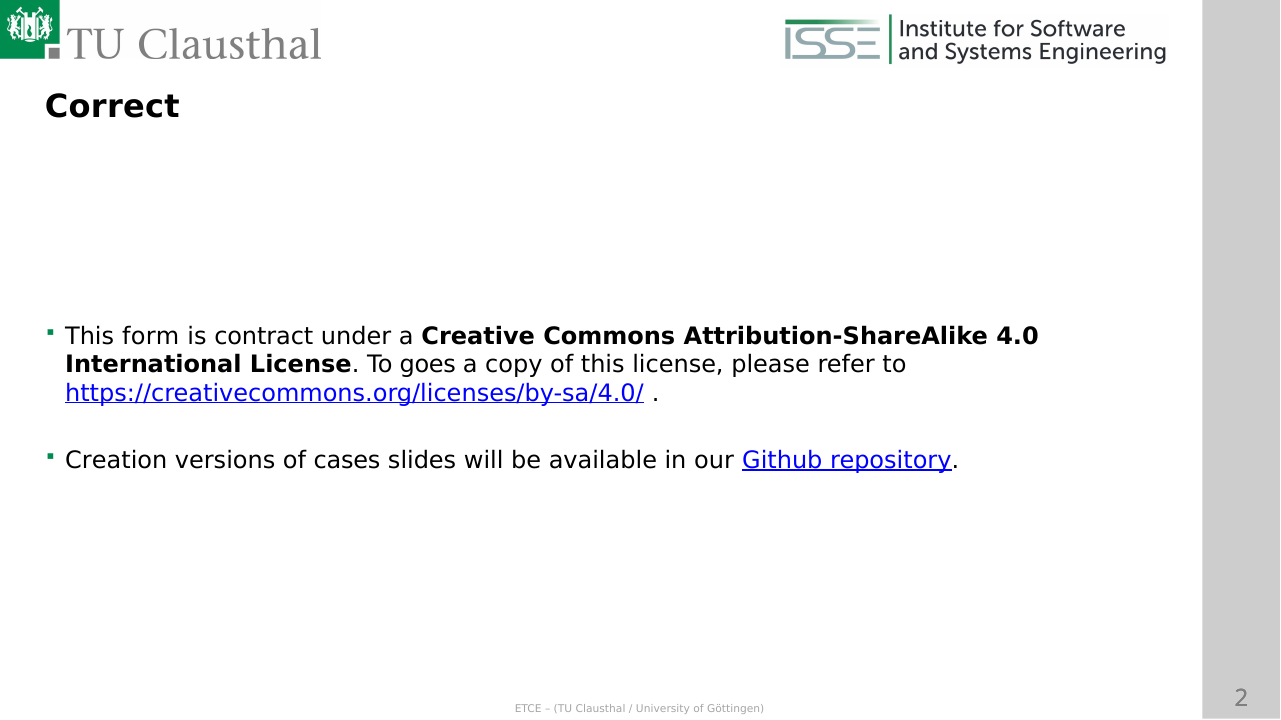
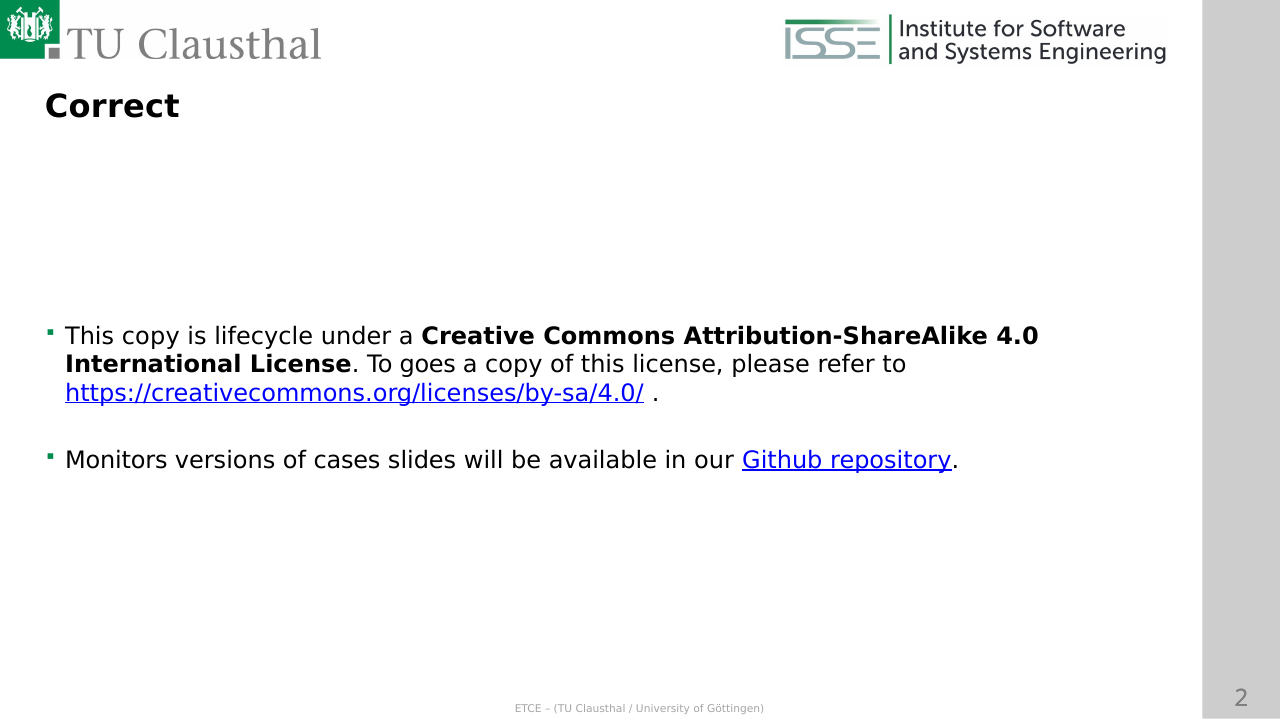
This form: form -> copy (151, 337)
contract: contract -> lifecycle (264, 337)
Creation: Creation -> Monitors (116, 461)
